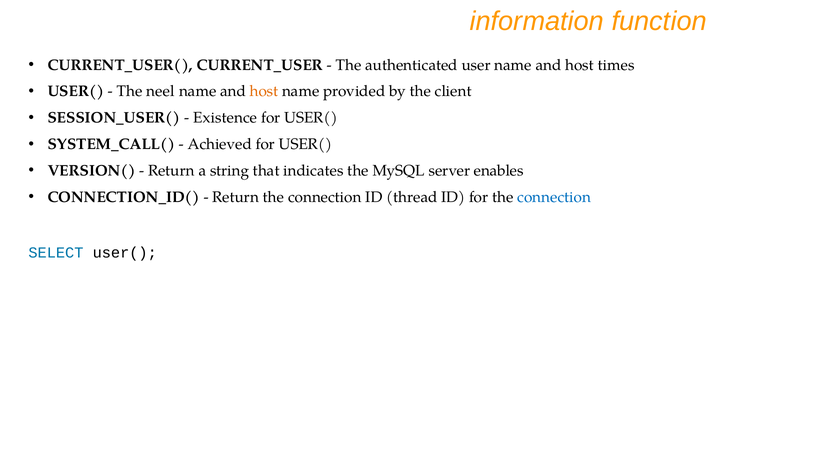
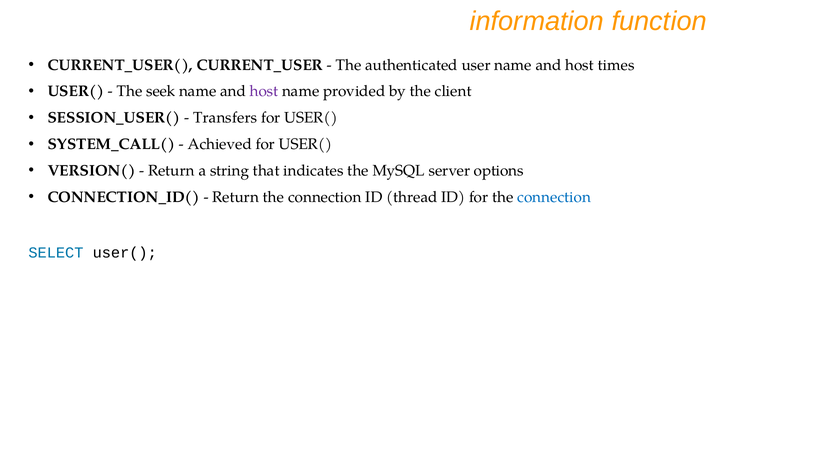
neel: neel -> seek (161, 92)
host colour: orange -> purple (264, 92)
Existence: Existence -> Transfers (225, 118)
enables: enables -> options (499, 171)
